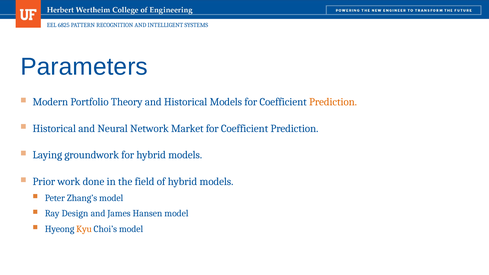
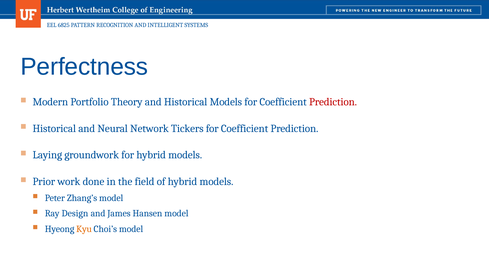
Parameters: Parameters -> Perfectness (84, 67)
Prediction colour: orange -> red (333, 102)
Market: Market -> Tickers (187, 128)
